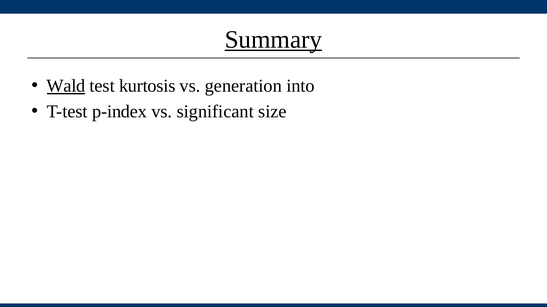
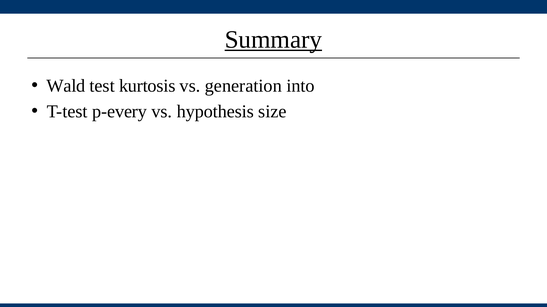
Wald underline: present -> none (66, 86)
p-index: p-index -> p-every (120, 112)
significant: significant -> hypothesis (215, 112)
